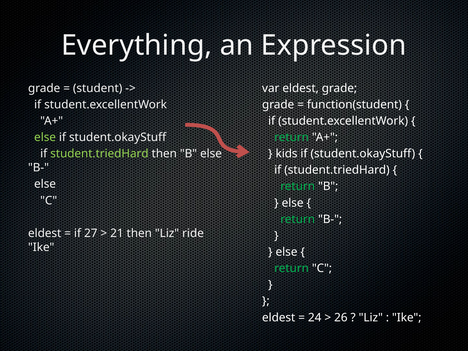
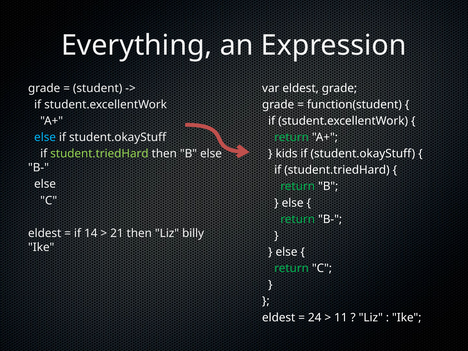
else colour: light green -> light blue (45, 137)
27: 27 -> 14 (91, 233)
ride: ride -> billy (193, 233)
26: 26 -> 11 (341, 317)
